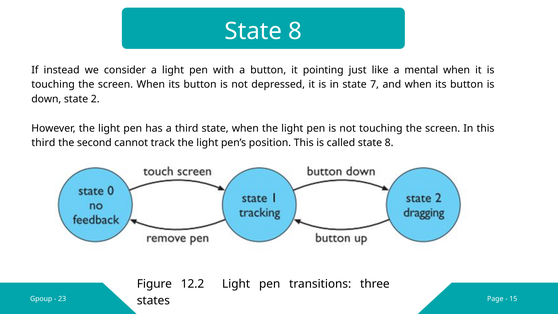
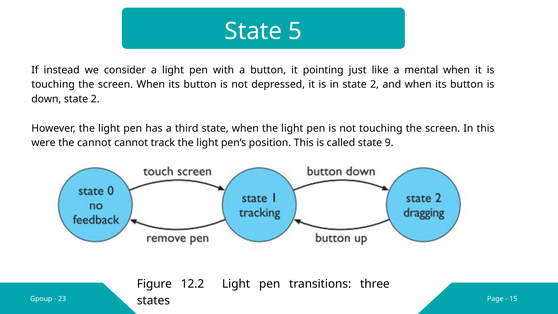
8: 8 -> 5 (295, 31)
in state 7: 7 -> 2 (375, 85)
third: third -> were (43, 143)
the second: second -> cannot (94, 143)
called state 8: 8 -> 9 (389, 143)
